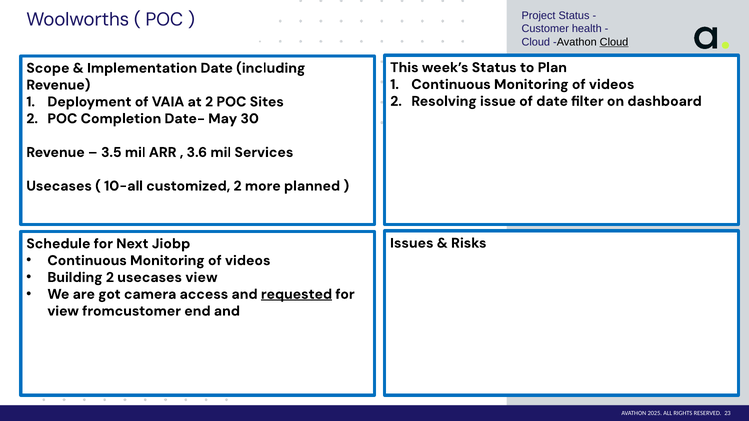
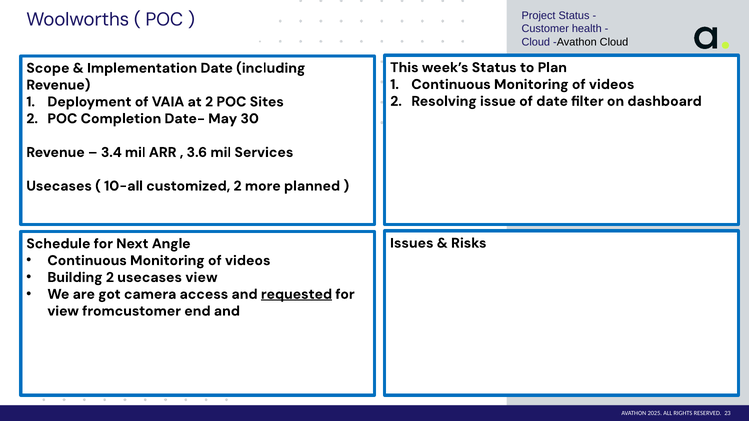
Cloud underline: present -> none (614, 42)
3.5: 3.5 -> 3.4 (111, 152)
Jiobp: Jiobp -> Angle (171, 244)
